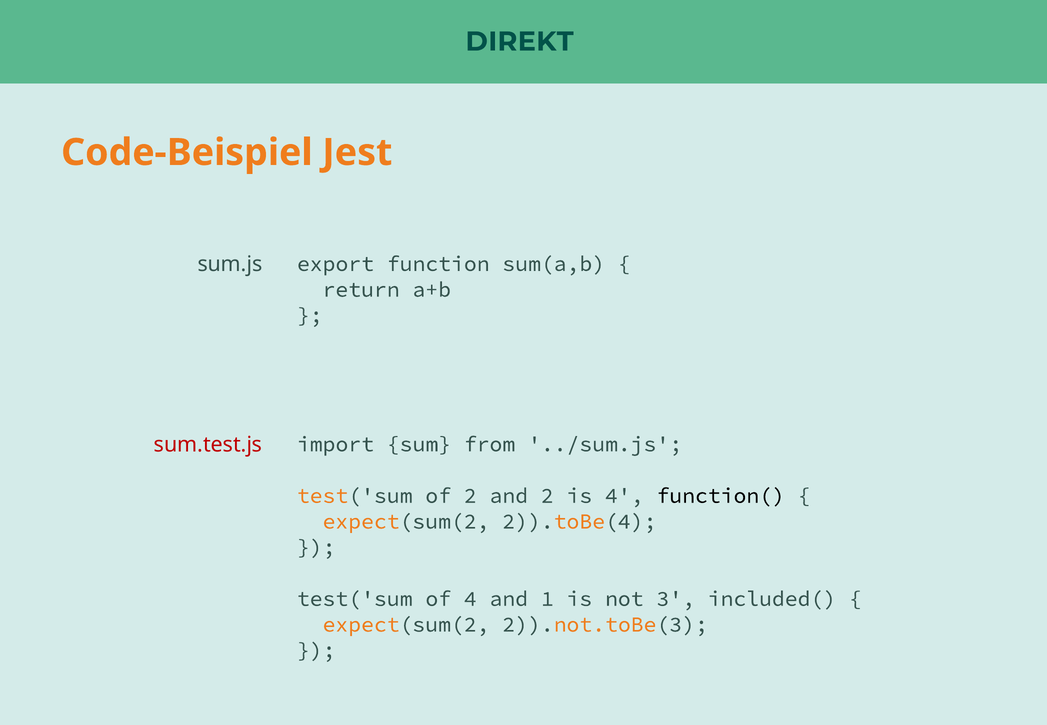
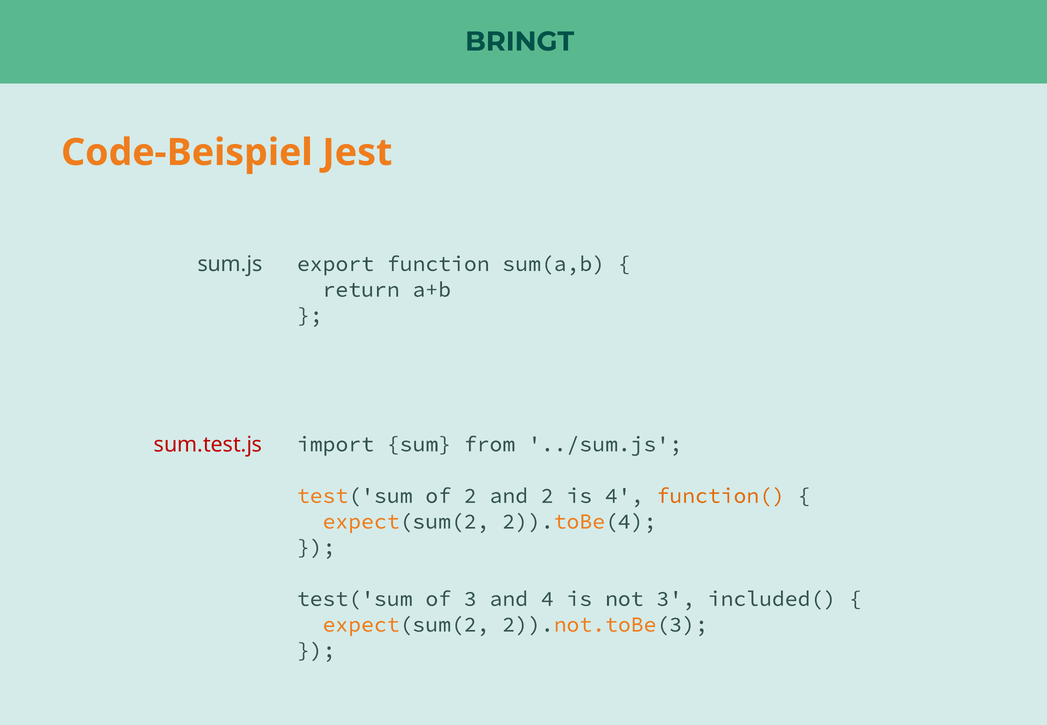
DIREKT: DIREKT -> BRINGT (520, 42)
function( colour: black -> orange (721, 496)
of 4: 4 -> 3 (470, 599)
and 1: 1 -> 4 (547, 599)
